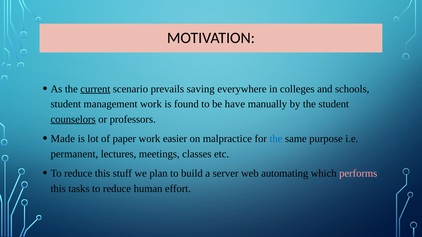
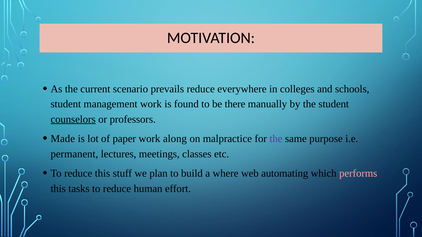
current underline: present -> none (95, 89)
prevails saving: saving -> reduce (201, 89)
have: have -> there (235, 104)
easier: easier -> along (175, 139)
the colour: blue -> purple (276, 139)
server: server -> where (226, 174)
